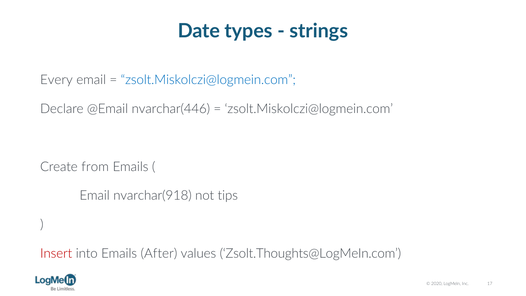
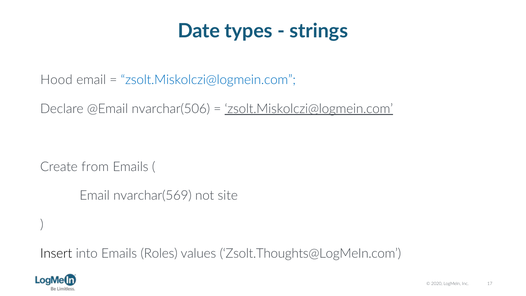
Every: Every -> Hood (56, 80)
nvarchar(446: nvarchar(446 -> nvarchar(506 (171, 109)
zsolt.Miskolczi@logmein.com underline: none -> present (309, 109)
nvarchar(918: nvarchar(918 -> nvarchar(569 (152, 196)
tips: tips -> site (228, 196)
Insert colour: red -> black (56, 253)
After: After -> Roles (159, 253)
